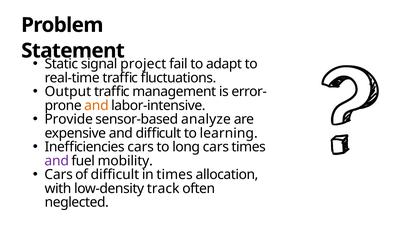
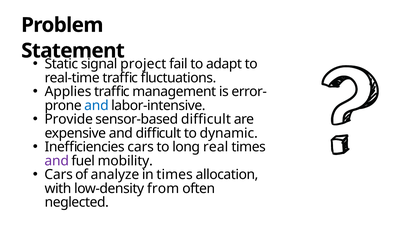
Output: Output -> Applies (68, 92)
and colour: orange -> blue (96, 105)
sensor-based analyze: analyze -> difficult (206, 119)
learning: learning -> dynamic (229, 133)
long cars: cars -> real (216, 147)
of difficult: difficult -> analyze (115, 174)
track: track -> from (163, 188)
